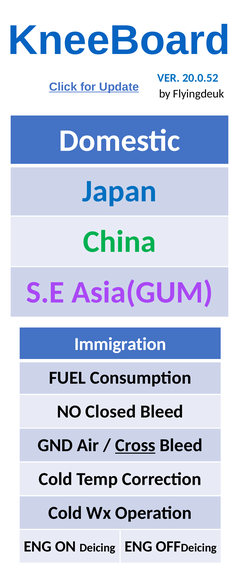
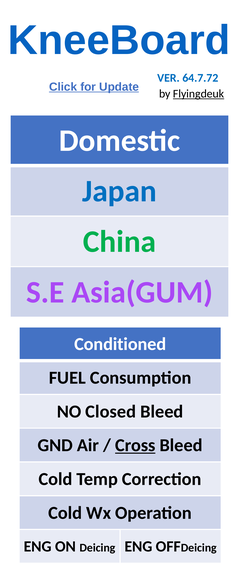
20.0.52: 20.0.52 -> 64.7.72 (200, 78)
Flyingdeuk underline: none -> present (199, 94)
Immigration: Immigration -> Conditioned (120, 345)
